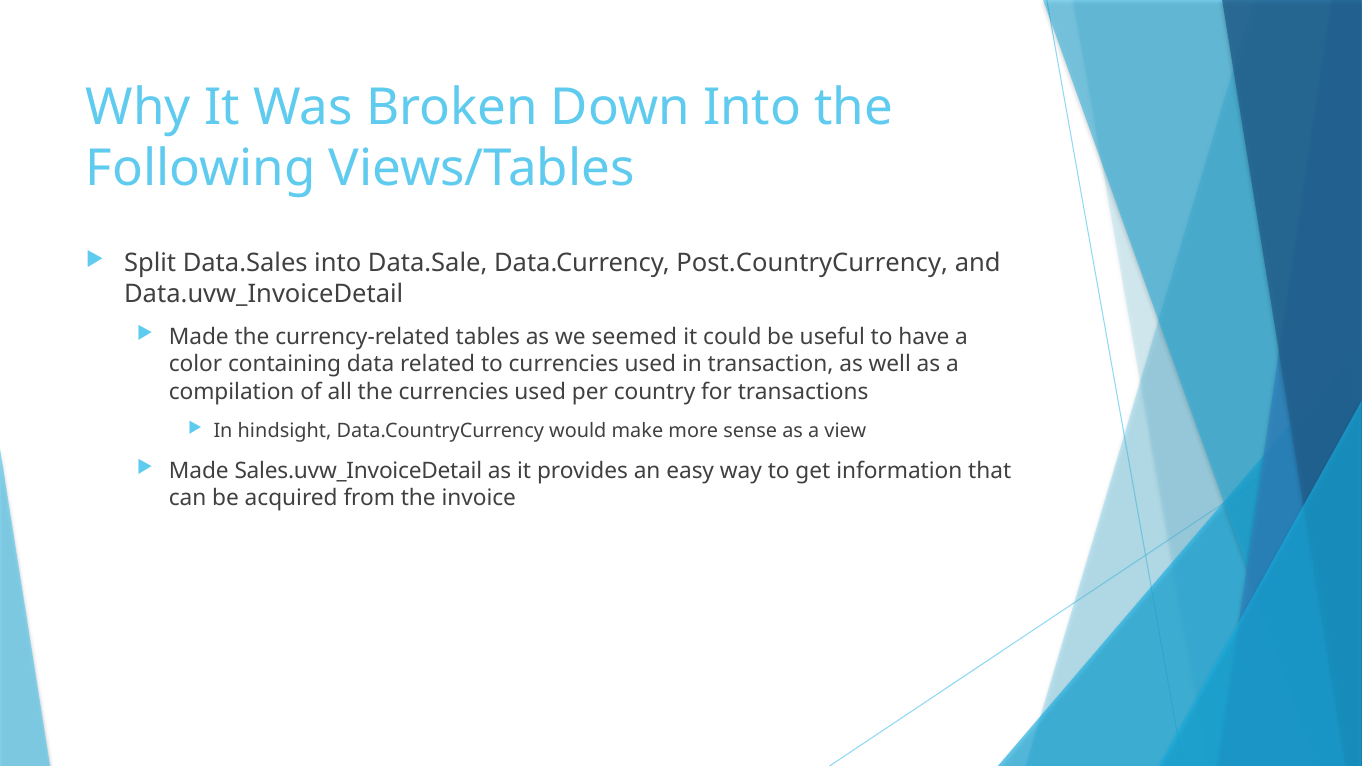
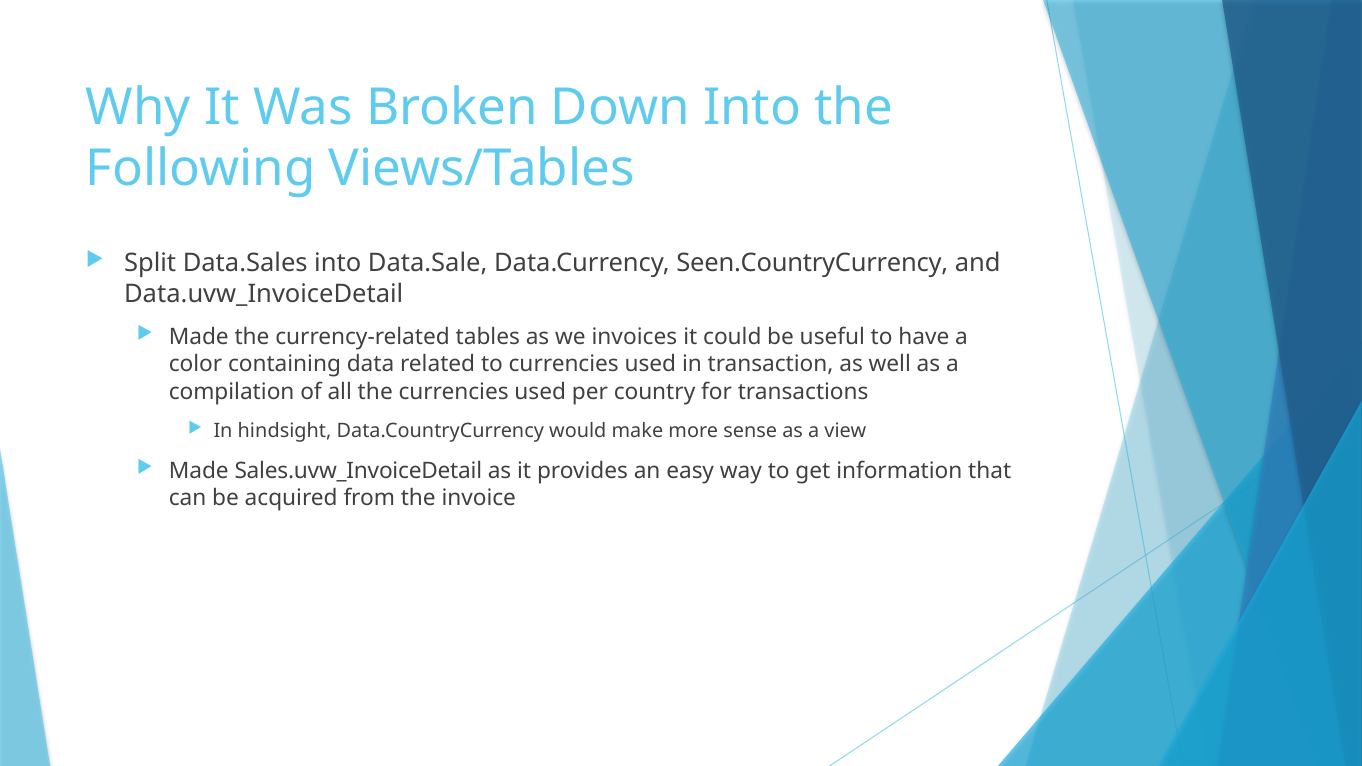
Post.CountryCurrency: Post.CountryCurrency -> Seen.CountryCurrency (812, 264)
seemed: seemed -> invoices (634, 337)
